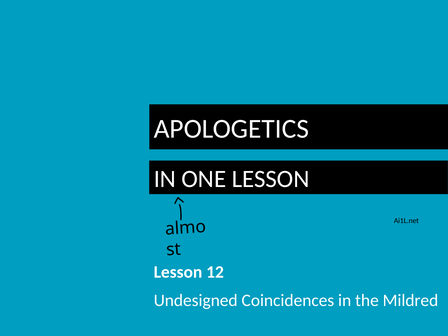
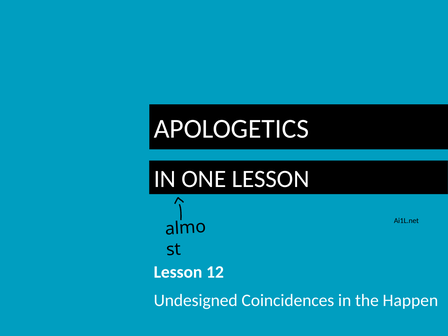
Mildred: Mildred -> Happen (410, 301)
